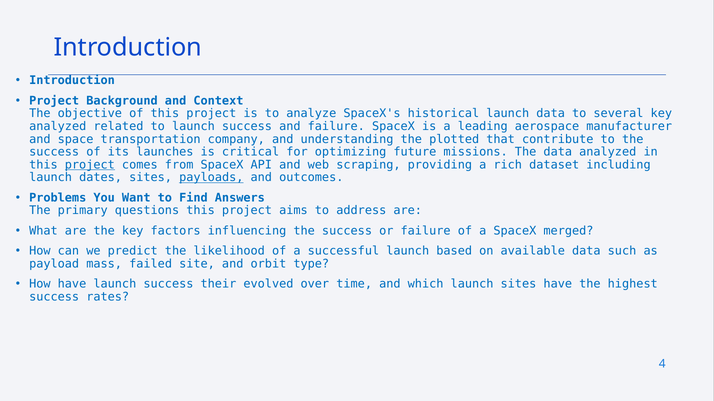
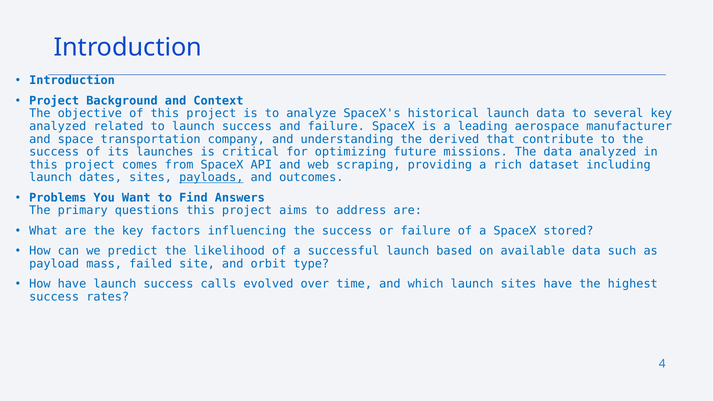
plotted: plotted -> derived (454, 139)
project underline: present -> none (90, 165)
merged: merged -> stored (568, 231)
their: their -> calls (218, 284)
